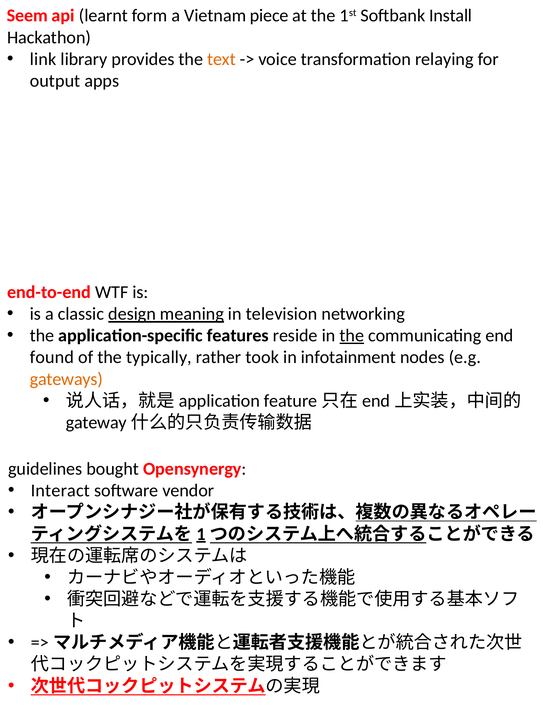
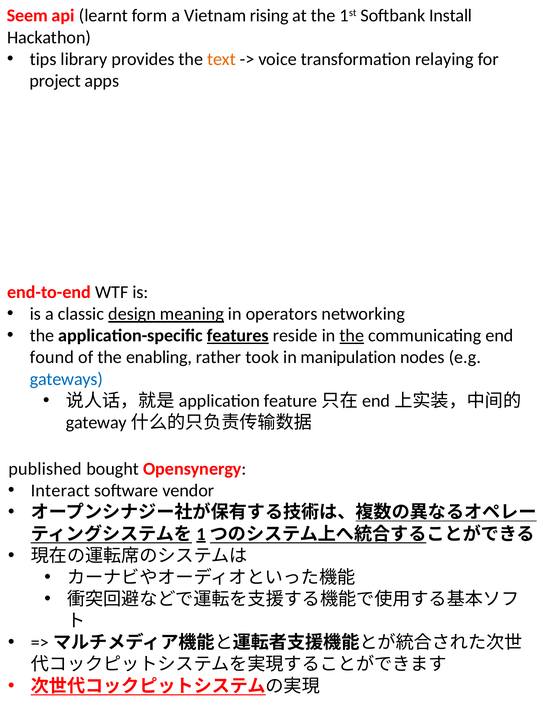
piece: piece -> rising (269, 16)
link: link -> tips (43, 59)
output: output -> project (55, 81)
television: television -> operators (282, 314)
features underline: none -> present (238, 336)
typically: typically -> enabling (159, 357)
infotainment: infotainment -> manipulation (349, 357)
gateways colour: orange -> blue (66, 379)
guidelines: guidelines -> published (45, 469)
